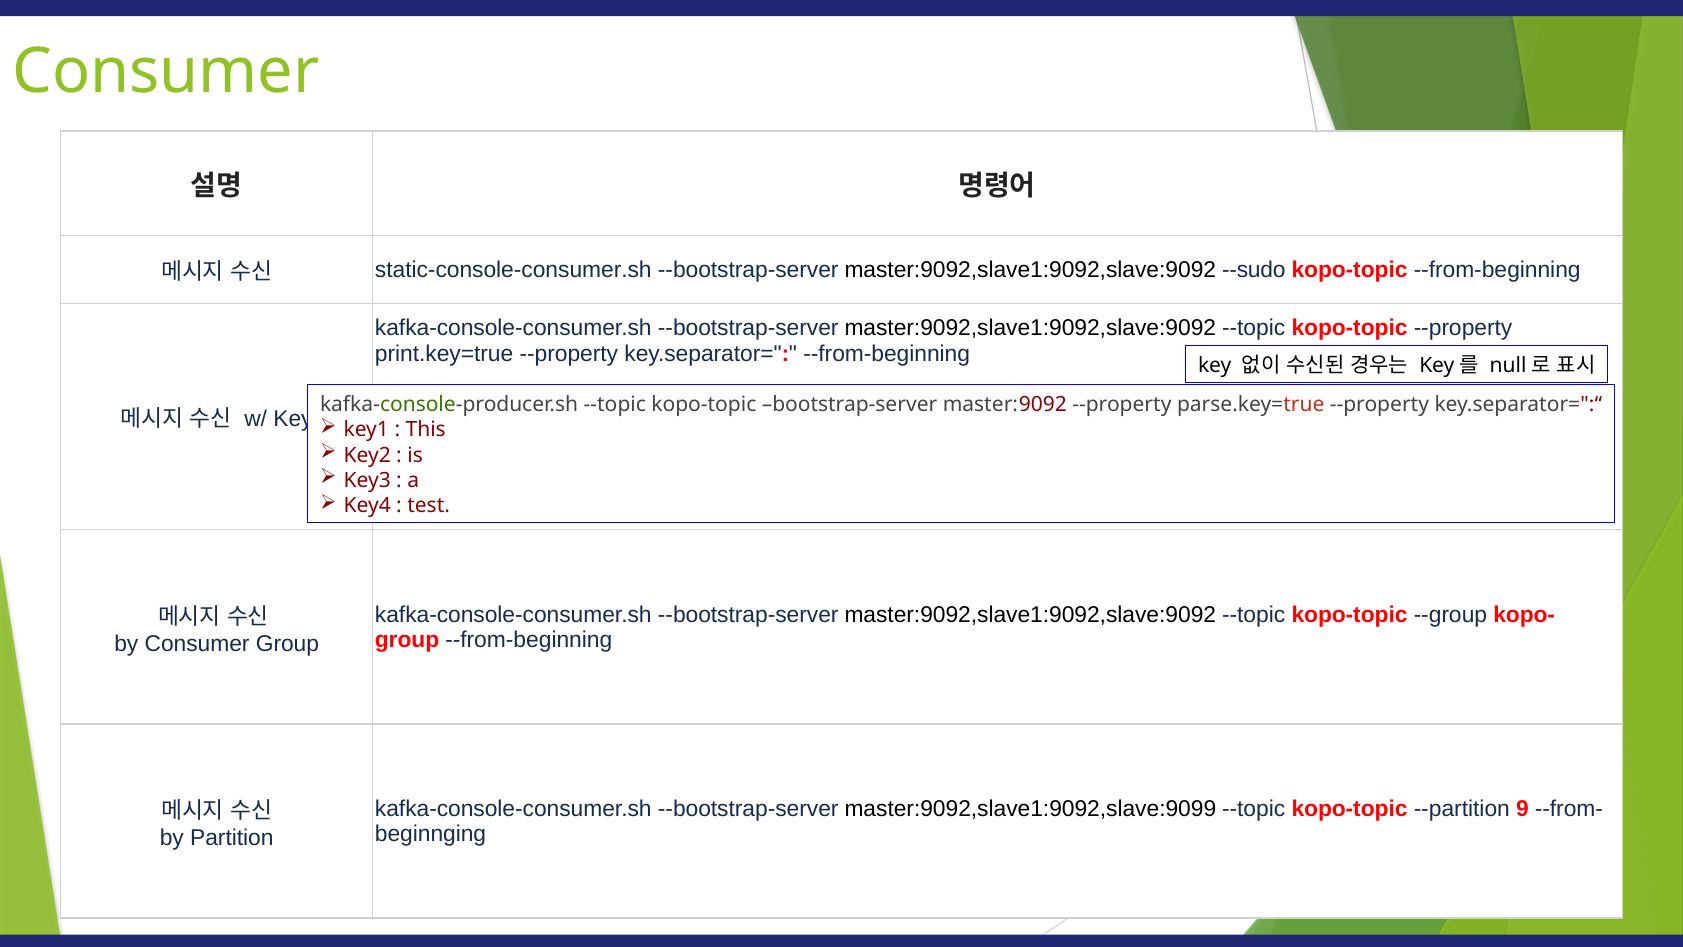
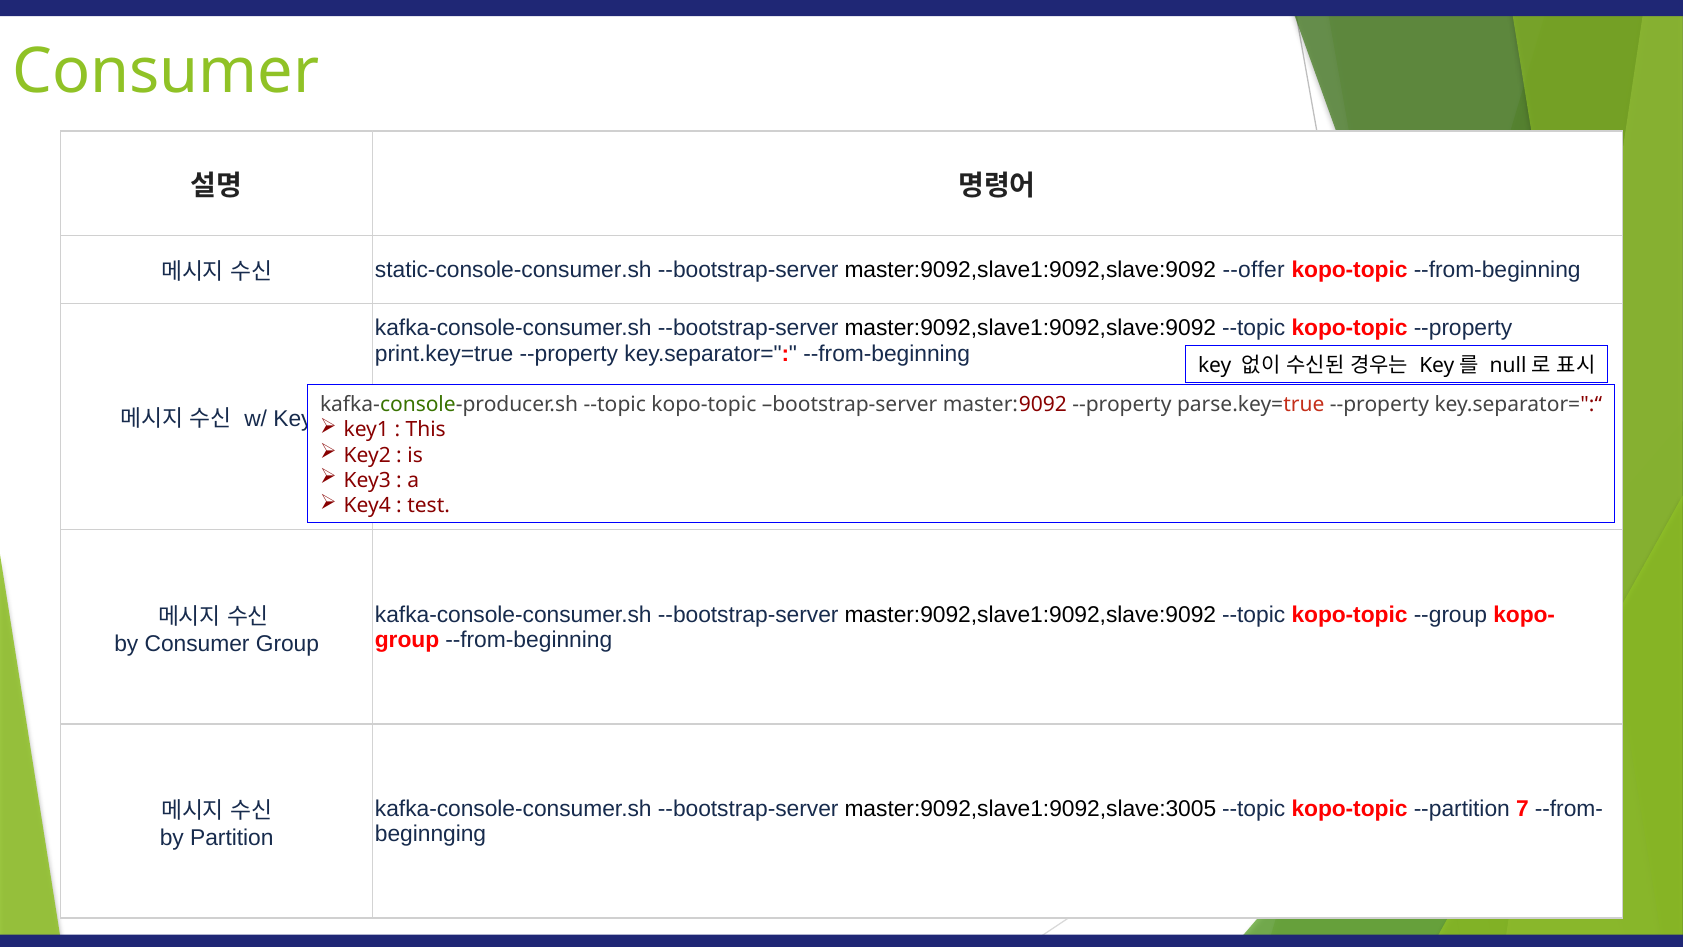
--sudo: --sudo -> --offer (1254, 270)
master:9092,slave1:9092,slave:9099: master:9092,slave1:9092,slave:9099 -> master:9092,slave1:9092,slave:3005 (1030, 808)
9: 9 -> 7 (1522, 808)
